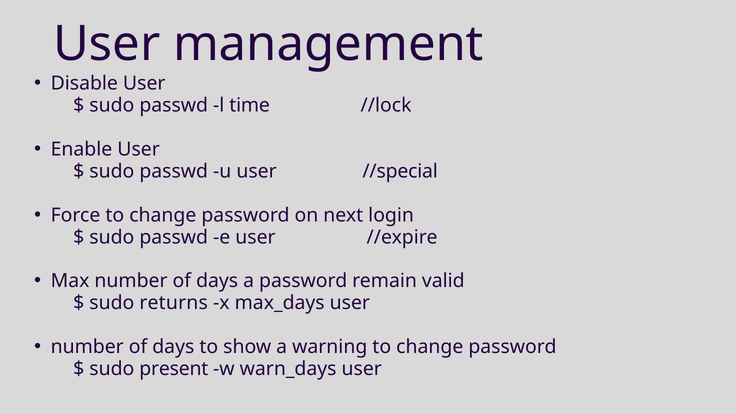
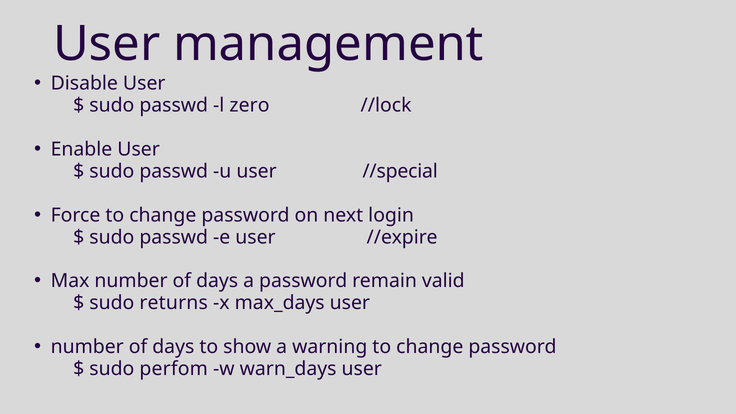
time: time -> zero (249, 105)
present: present -> perfom (174, 369)
